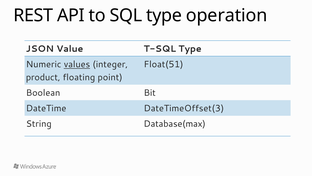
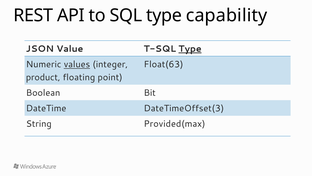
operation: operation -> capability (227, 15)
Type underline: none -> present (190, 49)
Float(51: Float(51 -> Float(63 (164, 64)
Database(max: Database(max -> Provided(max (175, 124)
